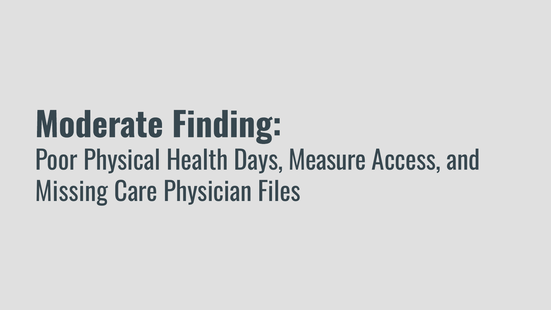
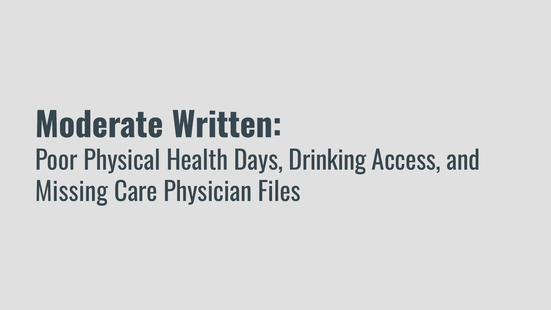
Finding: Finding -> Written (227, 126)
Measure: Measure -> Drinking (327, 161)
